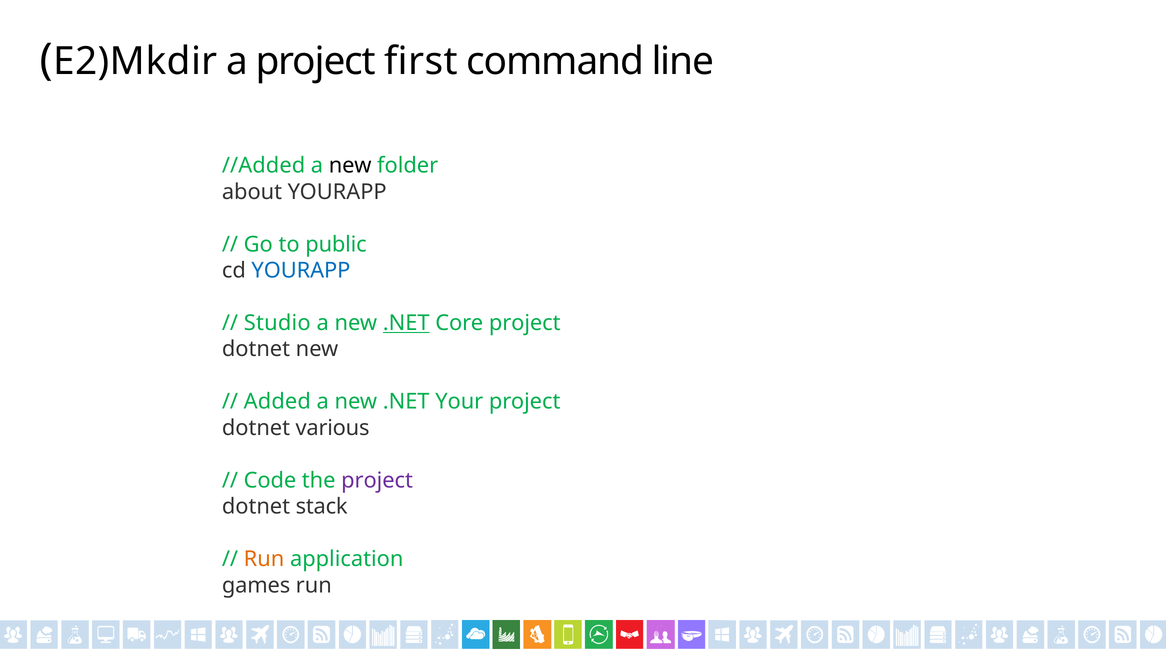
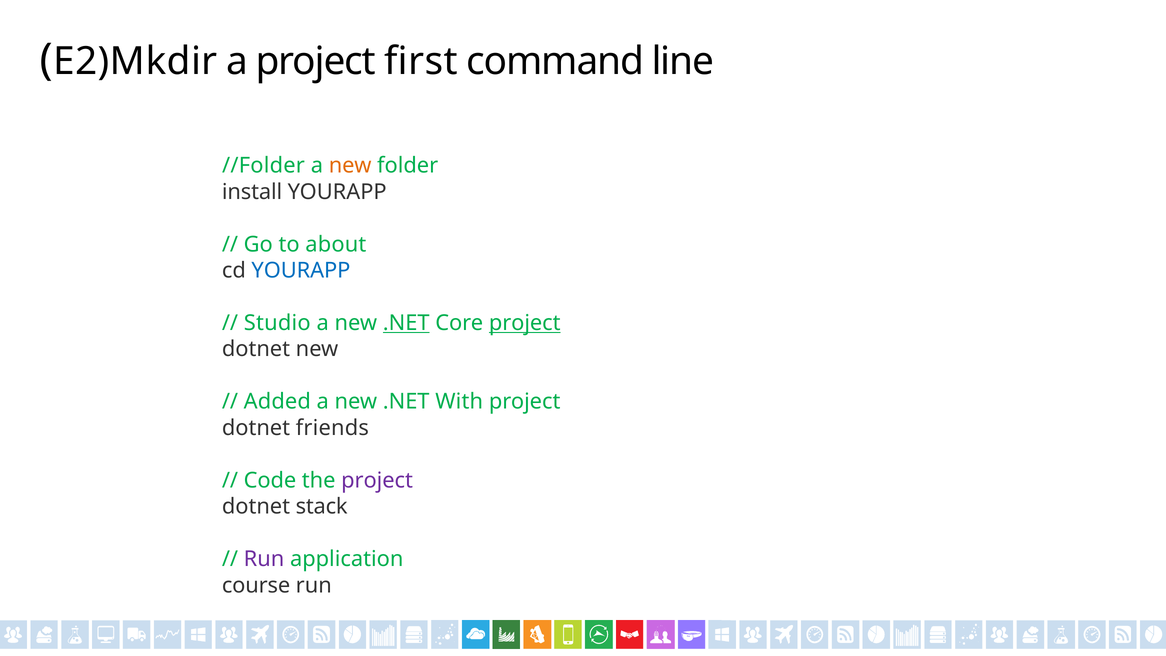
//Added: //Added -> //Folder (263, 166)
new colour: black -> orange (350, 166)
about: about -> install (252, 192)
public: public -> about (336, 244)
project underline: none -> present (525, 323)
Your: Your -> With (459, 402)
various: various -> friends (332, 428)
Run colour: orange -> purple (264, 559)
games: games -> course (256, 585)
